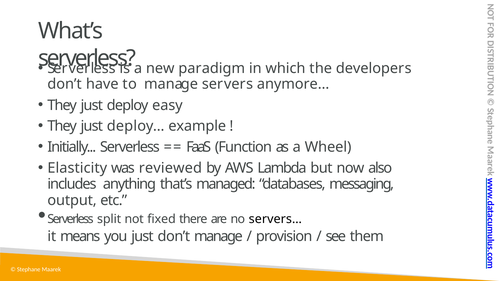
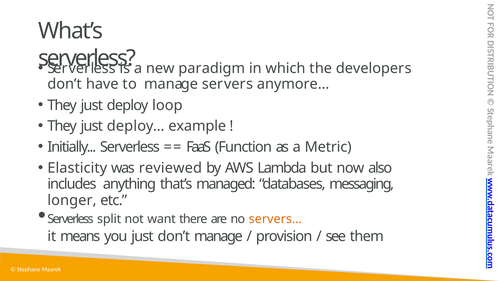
easy: easy -> loop (167, 105)
Wheel: Wheel -> Metric (328, 147)
output: output -> longer (72, 200)
fixed: fixed -> want (162, 219)
servers… colour: black -> orange (275, 219)
